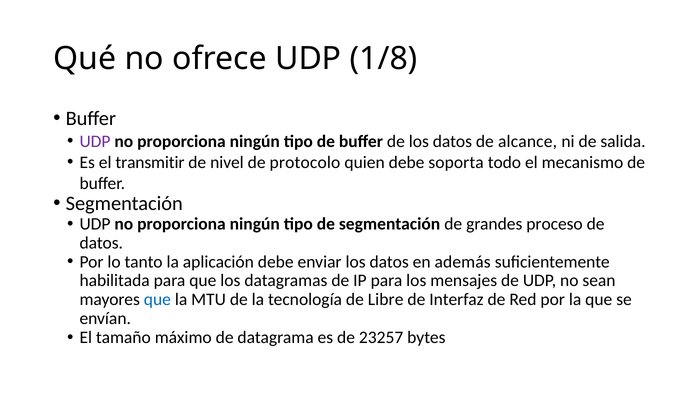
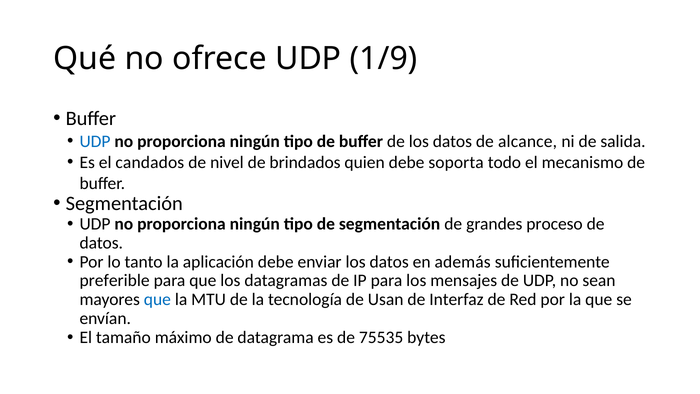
1/8: 1/8 -> 1/9 (384, 59)
UDP colour: purple -> blue (95, 141)
transmitir: transmitir -> candados (150, 162)
protocolo: protocolo -> brindados (305, 162)
habilitada: habilitada -> preferible (115, 281)
Libre: Libre -> Usan (386, 299)
23257: 23257 -> 75535 (381, 337)
